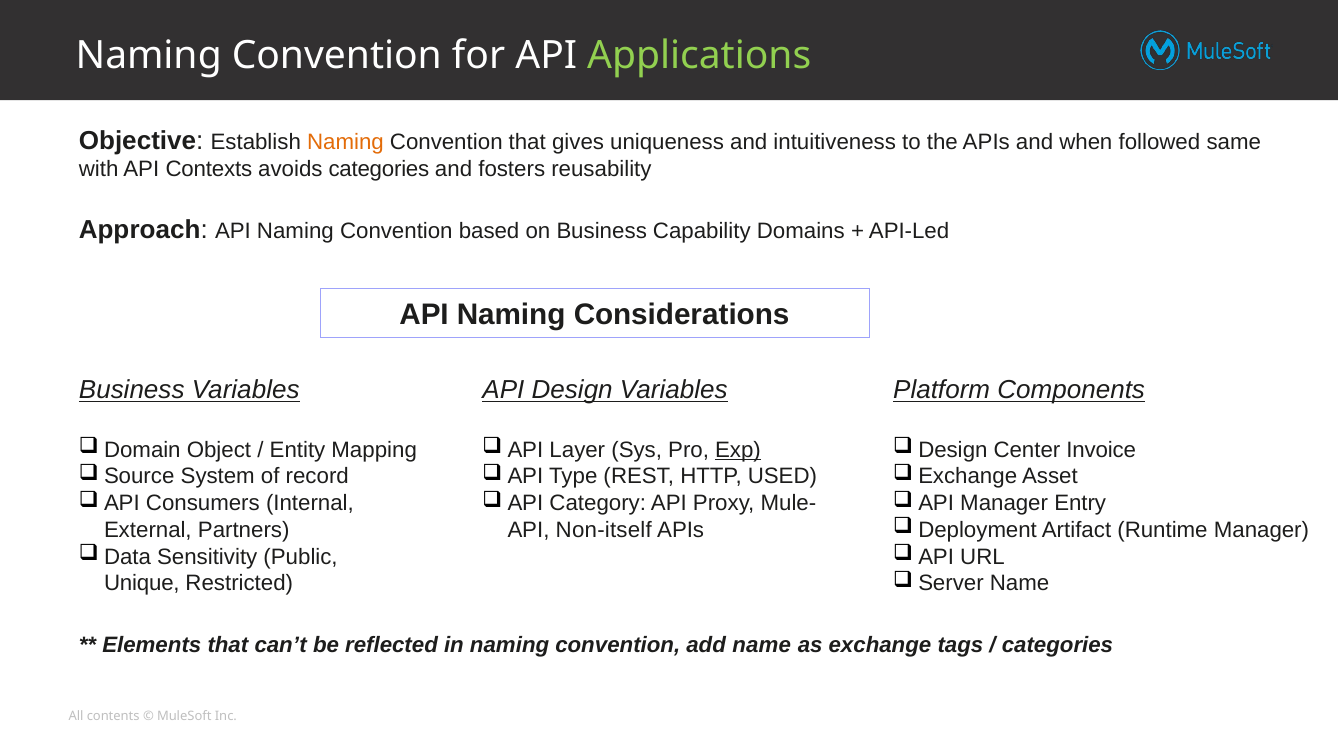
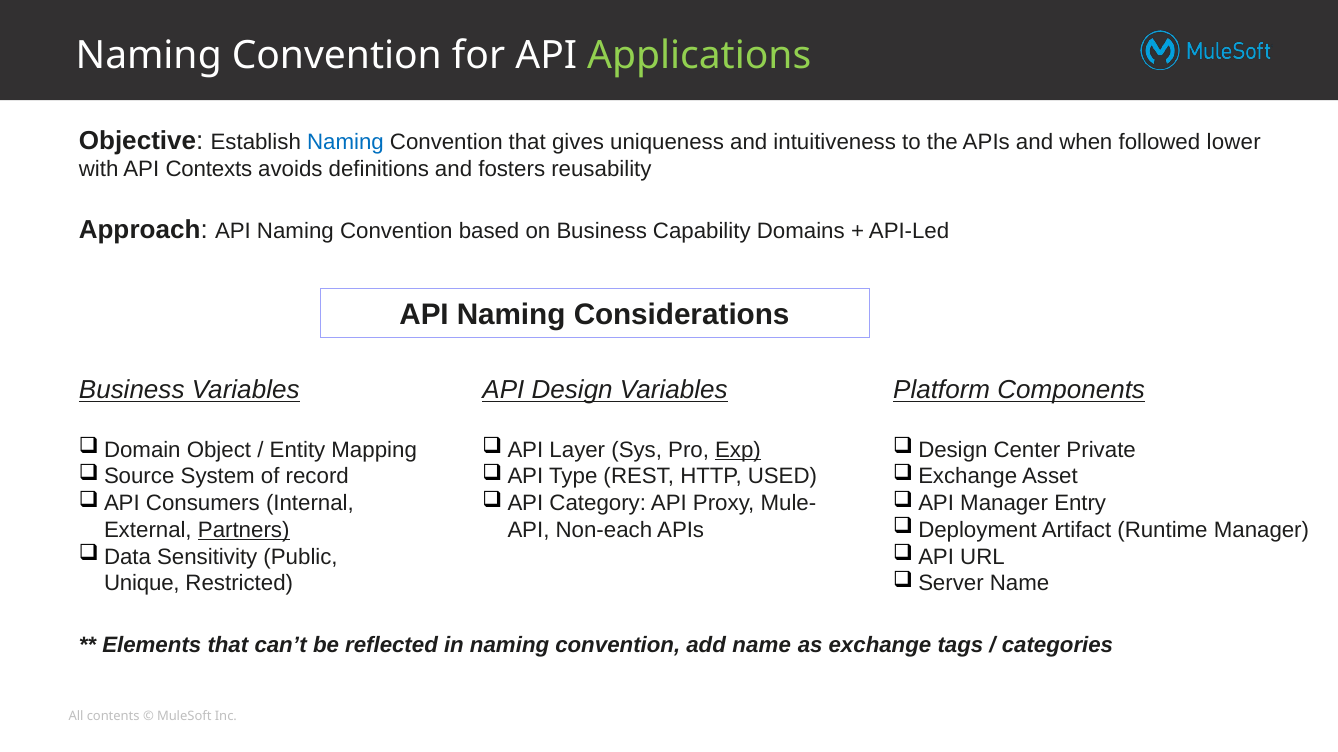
Naming colour: orange -> blue (345, 142)
same: same -> lower (1234, 142)
avoids categories: categories -> definitions (379, 169)
Invoice: Invoice -> Private (1101, 450)
Partners underline: none -> present (244, 530)
Non-itself: Non-itself -> Non-each (604, 530)
